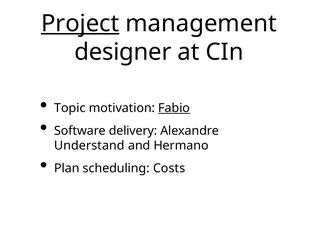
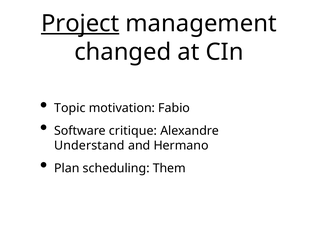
designer: designer -> changed (123, 52)
Fabio underline: present -> none (174, 108)
delivery: delivery -> critique (133, 131)
Costs: Costs -> Them (169, 169)
